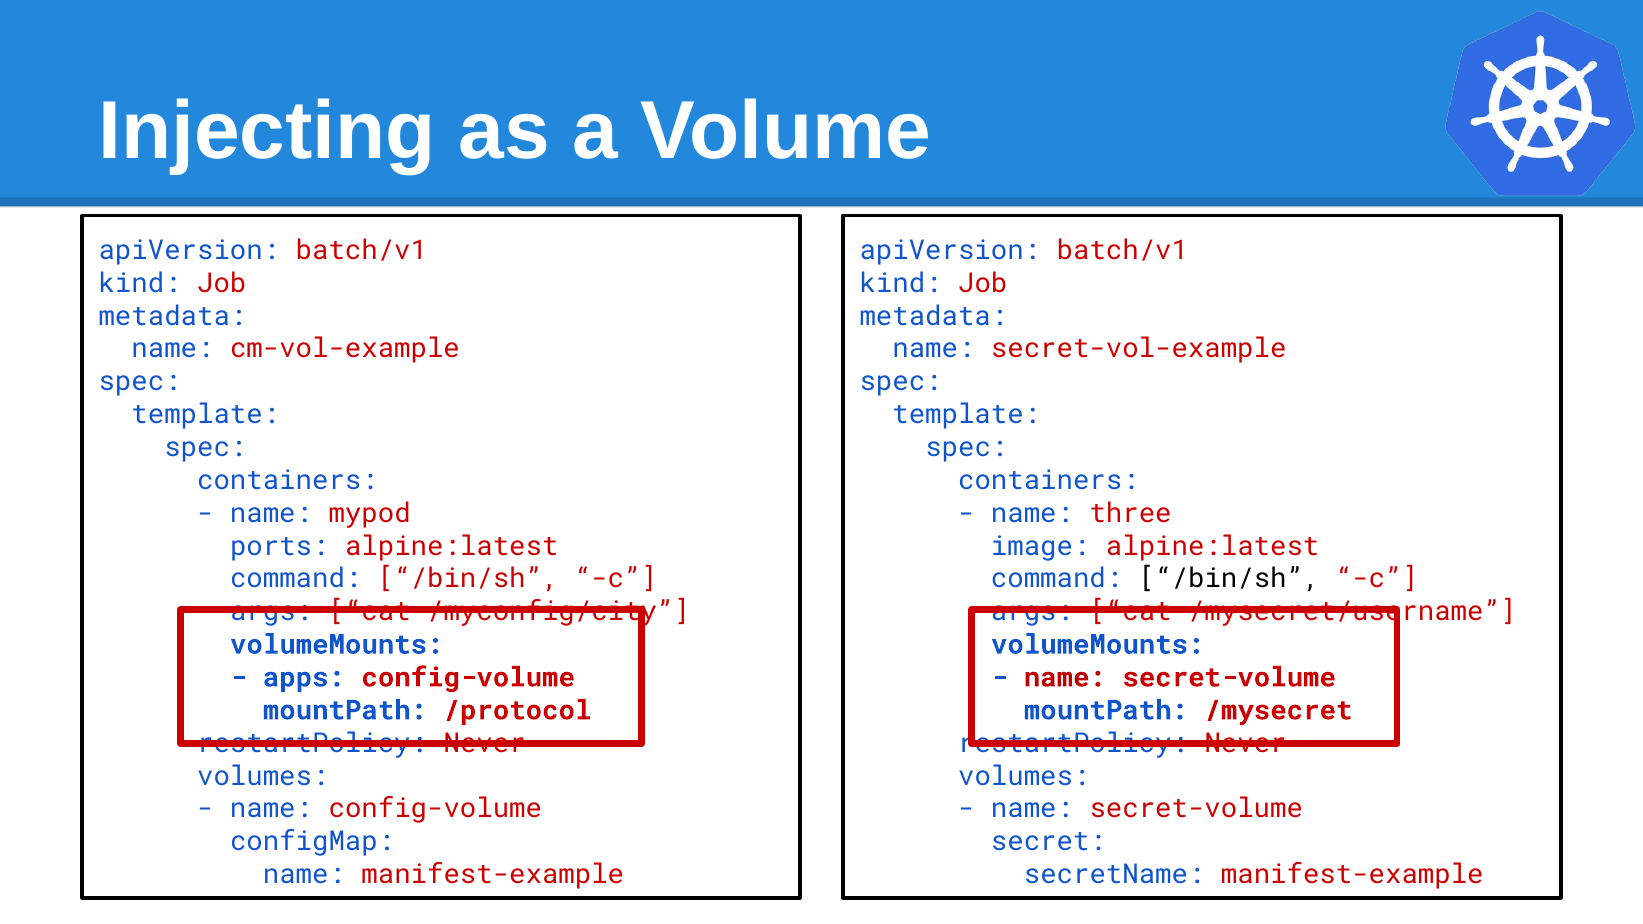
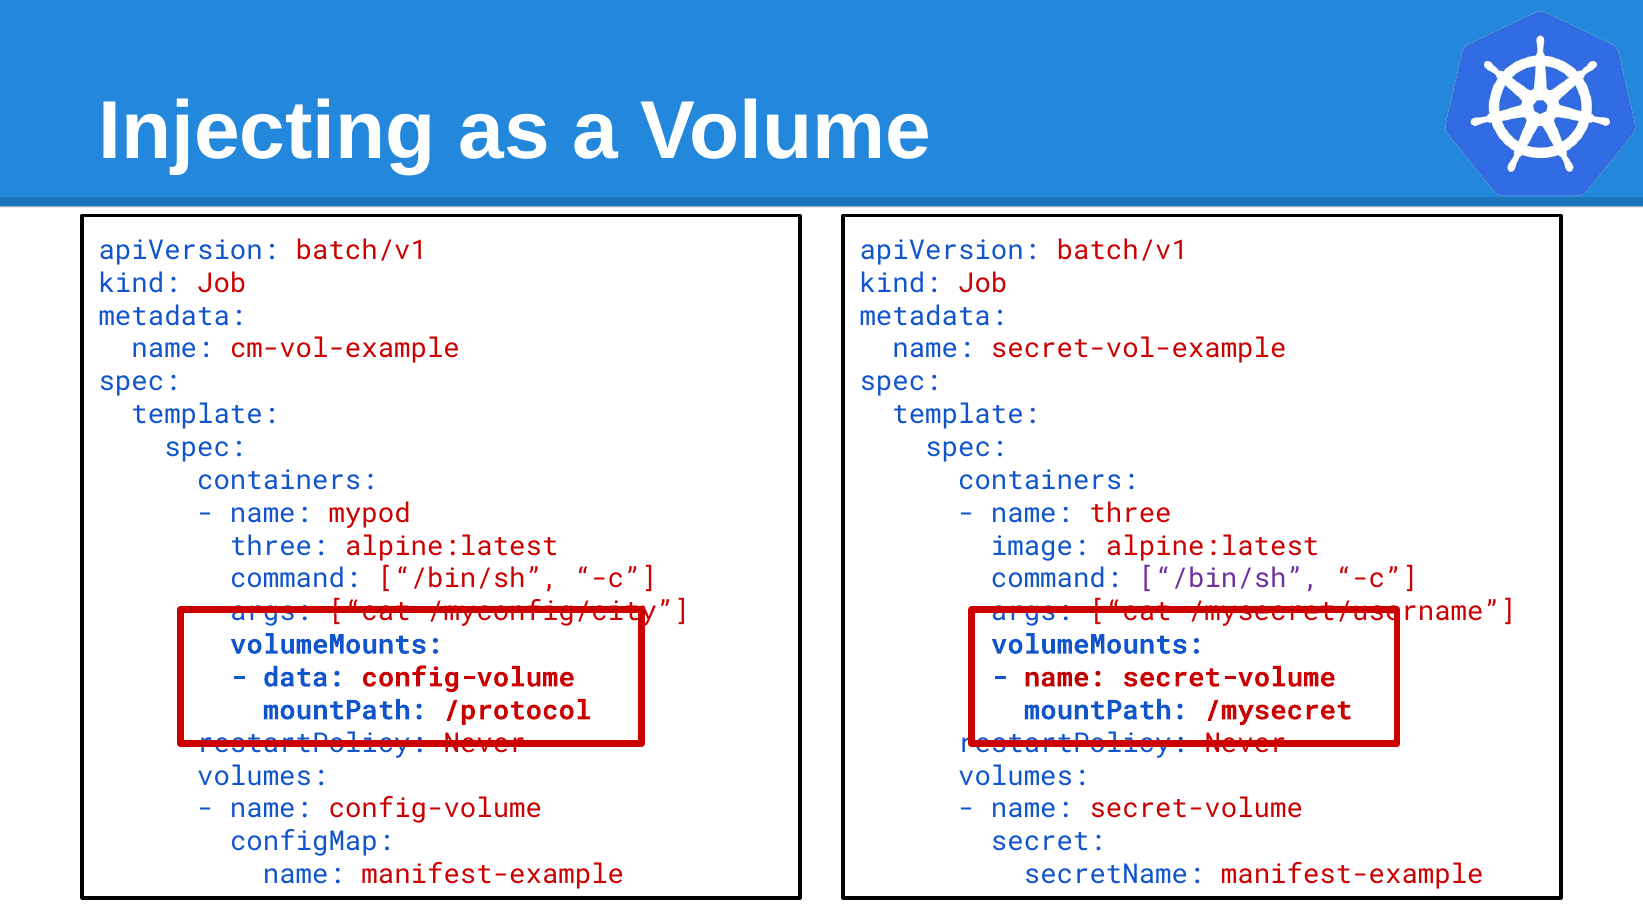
ports: ports -> three (279, 546)
/bin/sh colour: black -> purple (1229, 579)
apps: apps -> data (304, 678)
